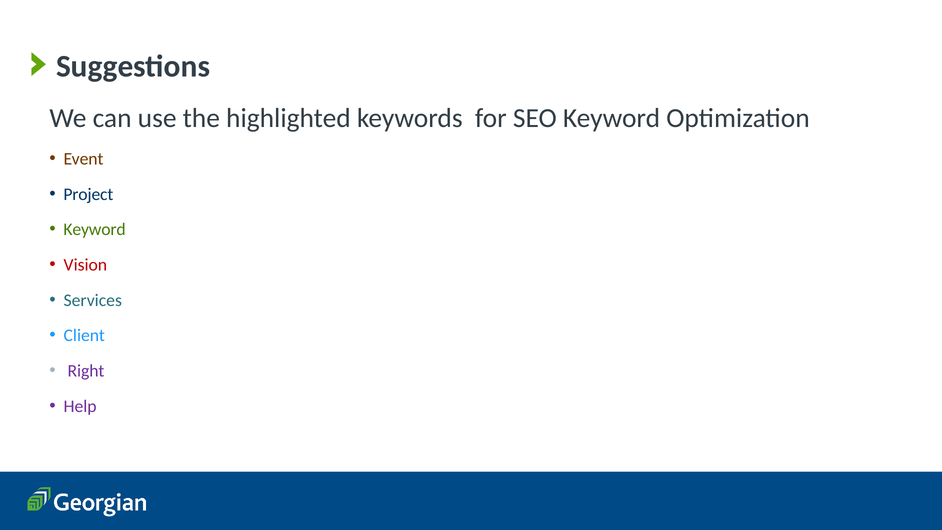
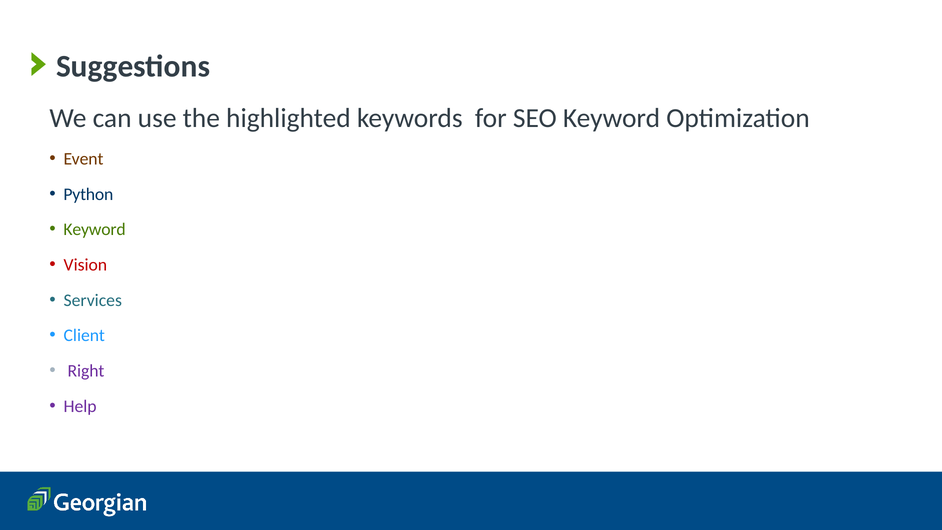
Project: Project -> Python (88, 194)
